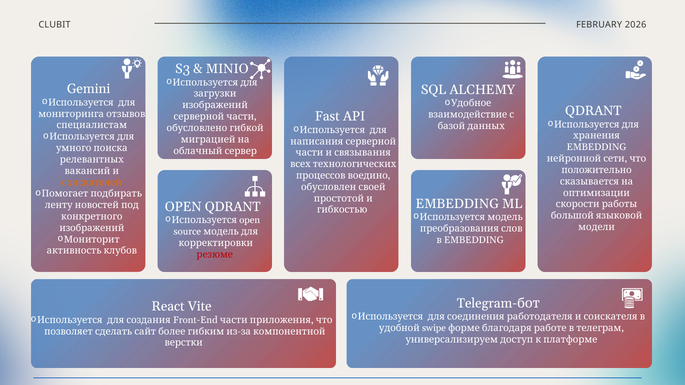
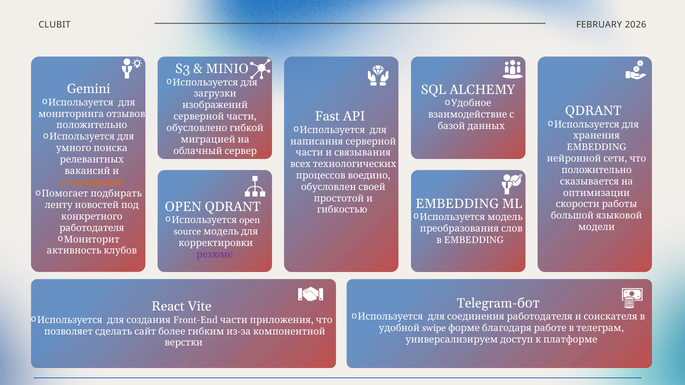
специалистам: специалистам -> положительно (92, 125)
изображений: изображений -> работодателя (92, 228)
резюме colour: red -> purple (215, 255)
